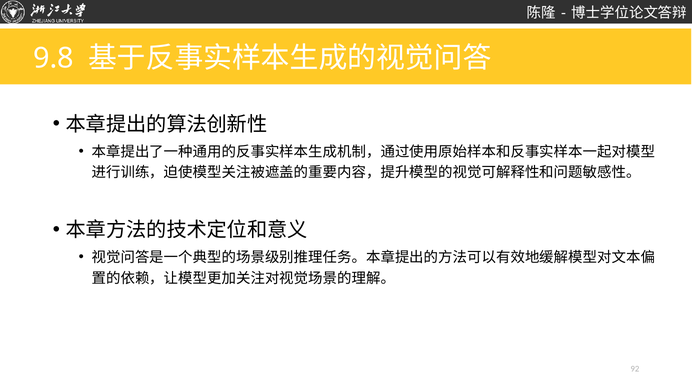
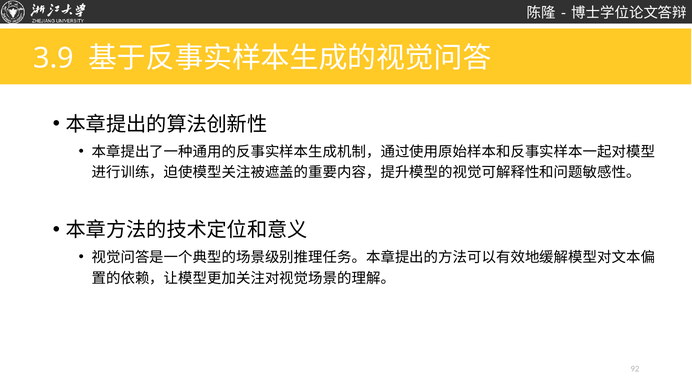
9.8: 9.8 -> 3.9 (53, 58)
